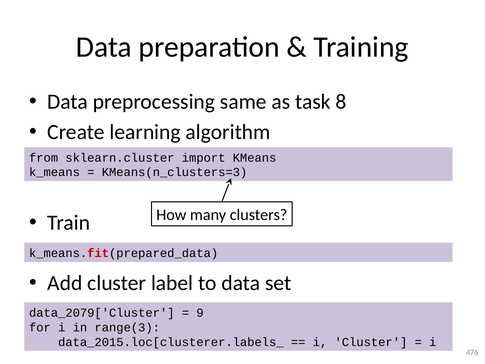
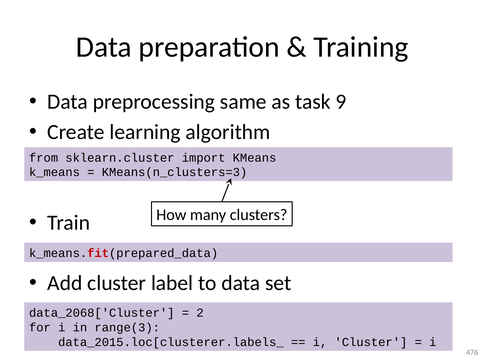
8: 8 -> 9 (341, 102)
data_2079['Cluster: data_2079['Cluster -> data_2068['Cluster (102, 313)
9: 9 -> 2 (200, 313)
